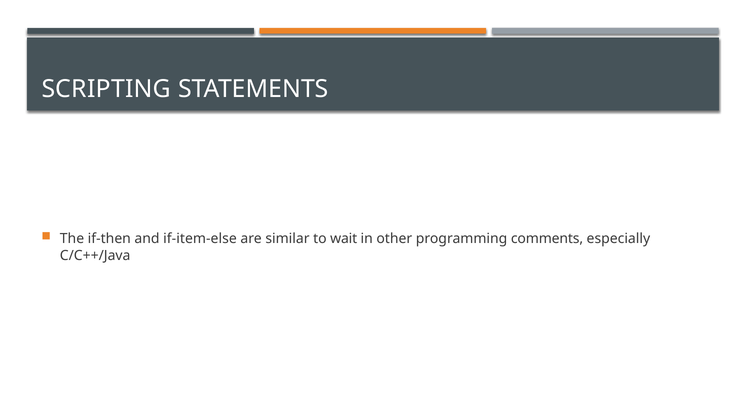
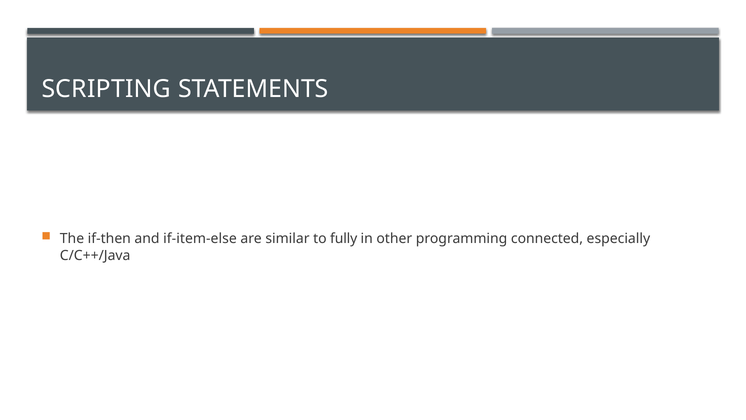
wait: wait -> fully (344, 239)
comments: comments -> connected (547, 239)
